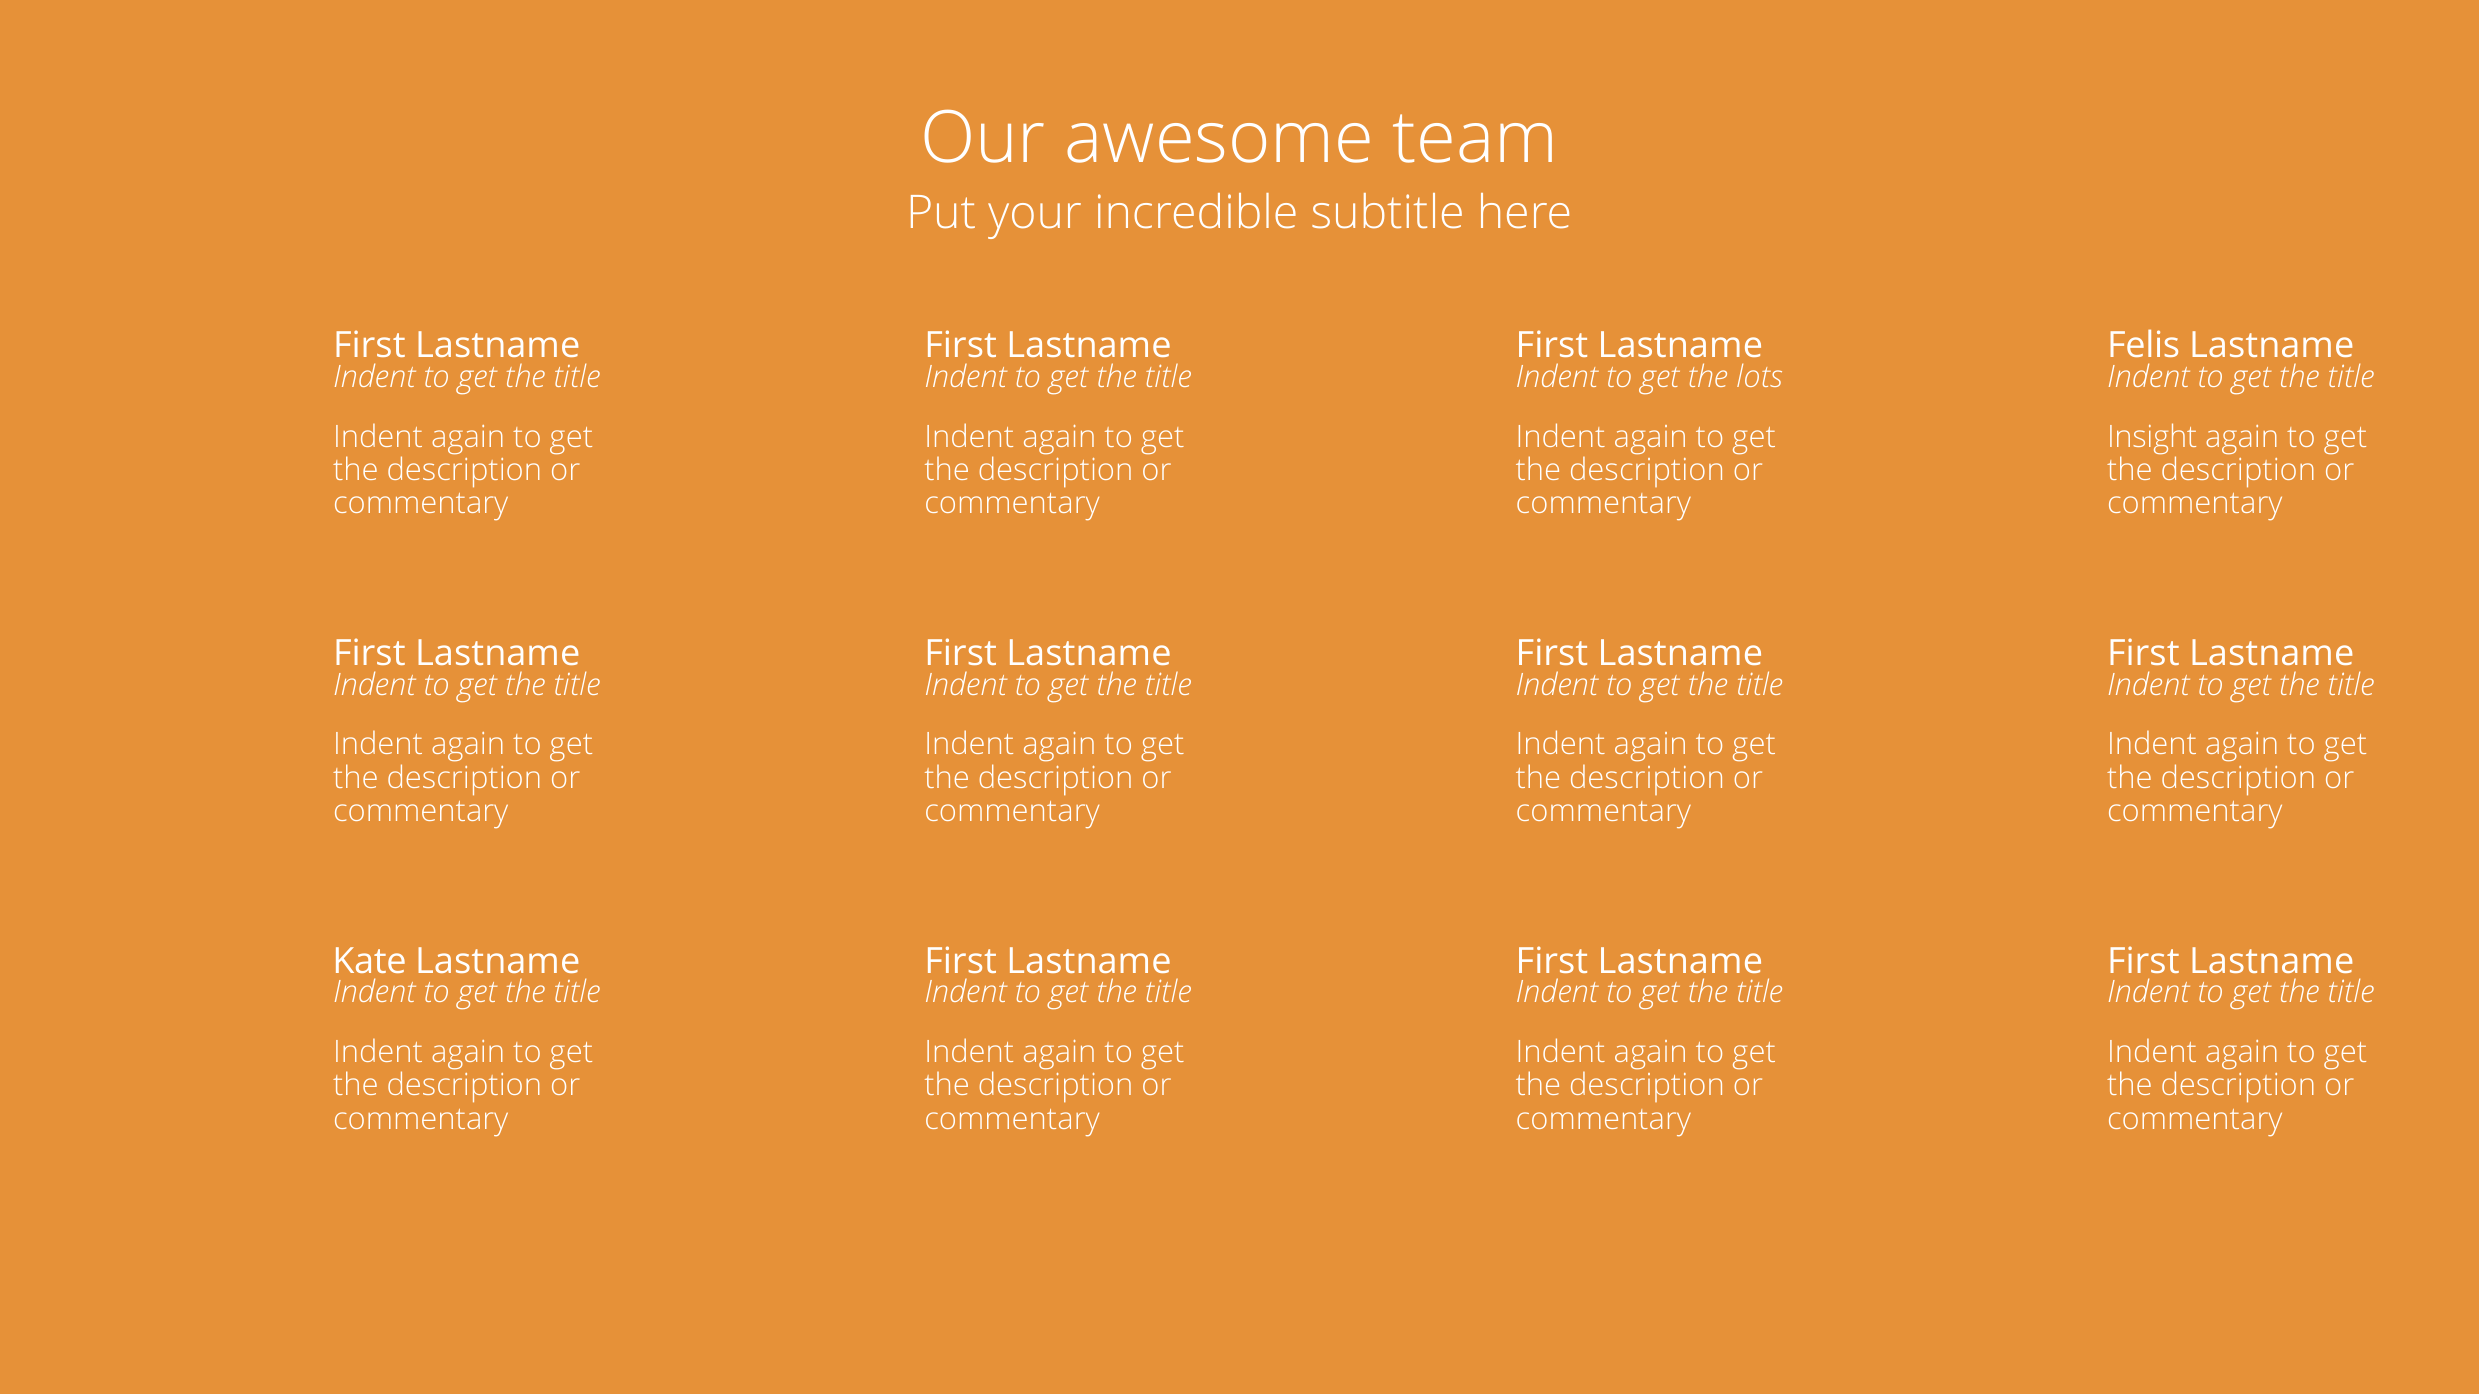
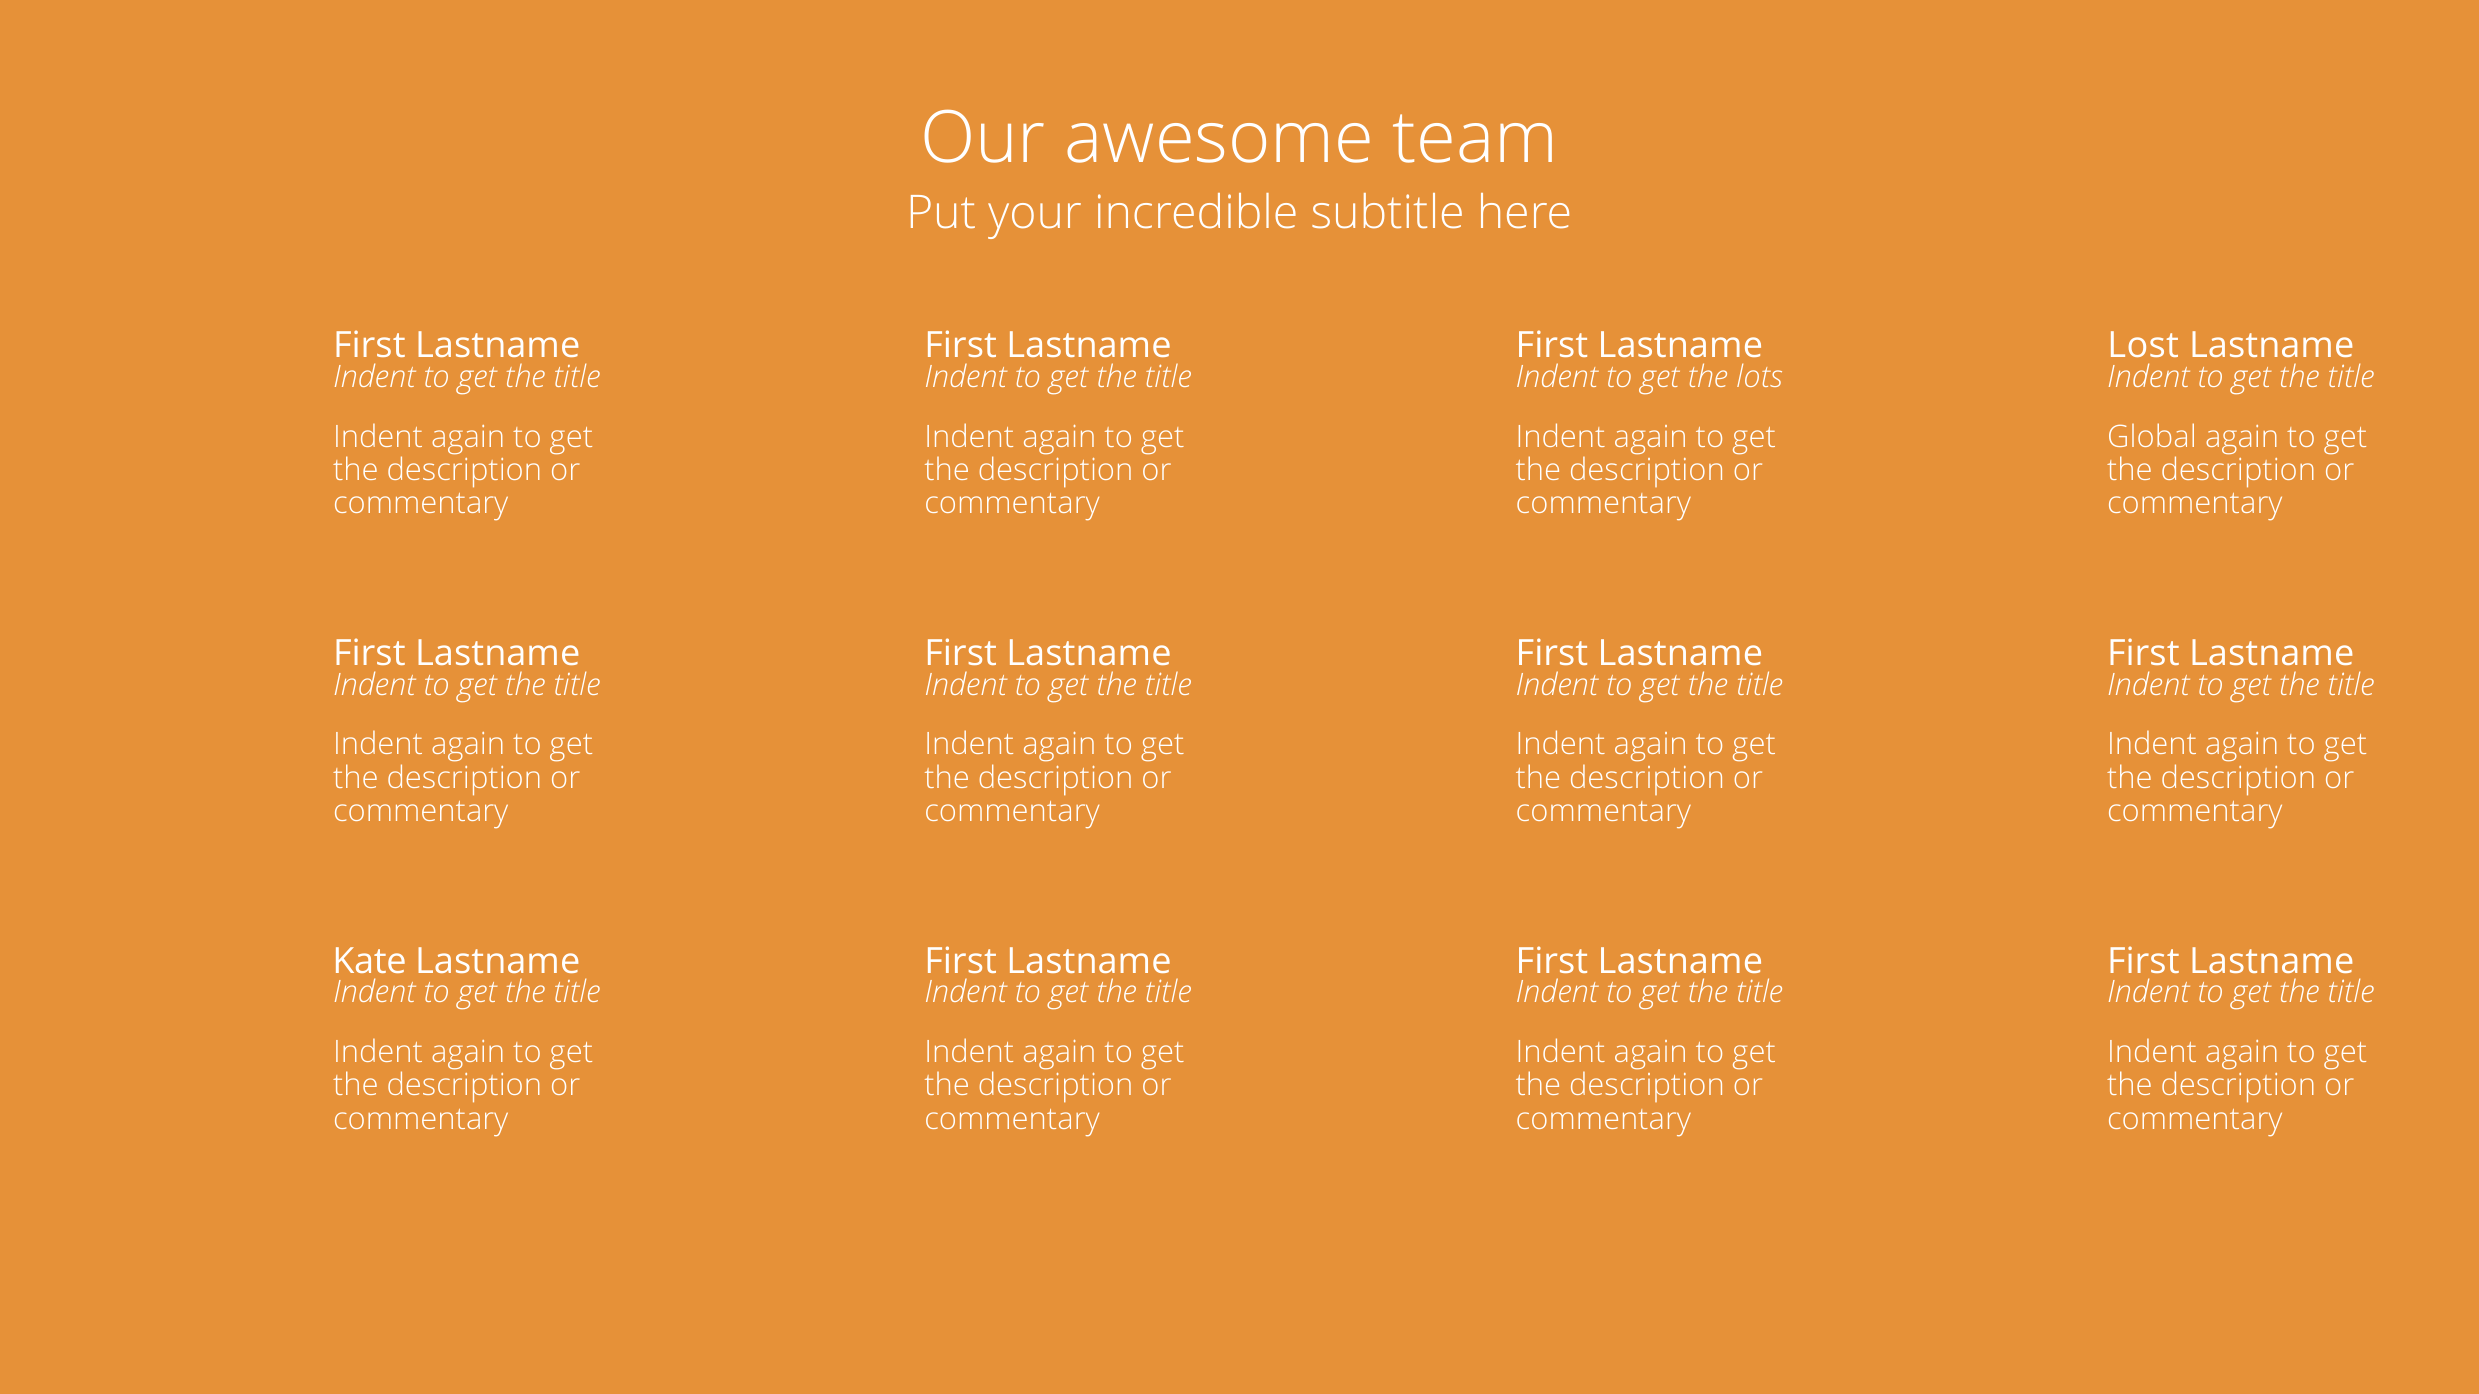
Felis: Felis -> Lost (2143, 346)
Insight: Insight -> Global (2152, 437)
